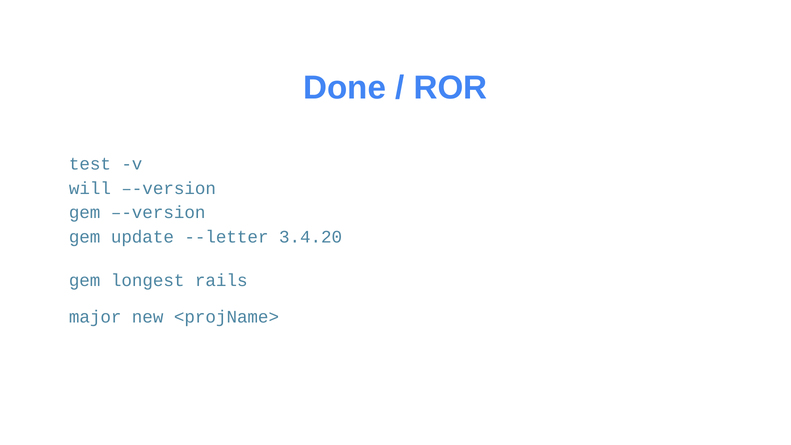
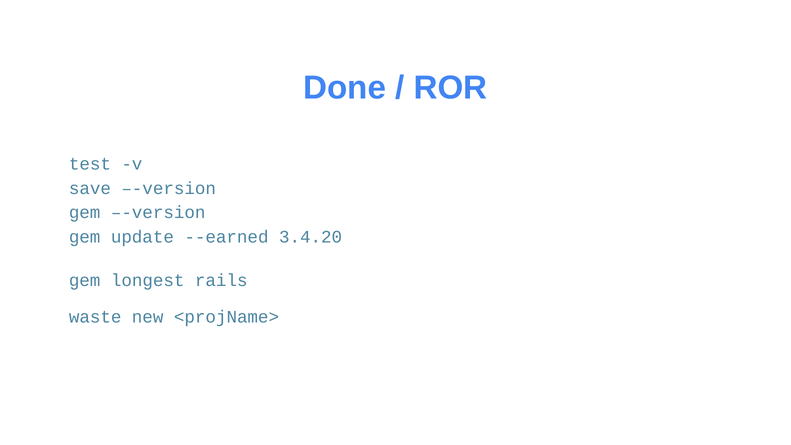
will: will -> save (90, 188)
--letter: --letter -> --earned (226, 237)
major: major -> waste (95, 317)
